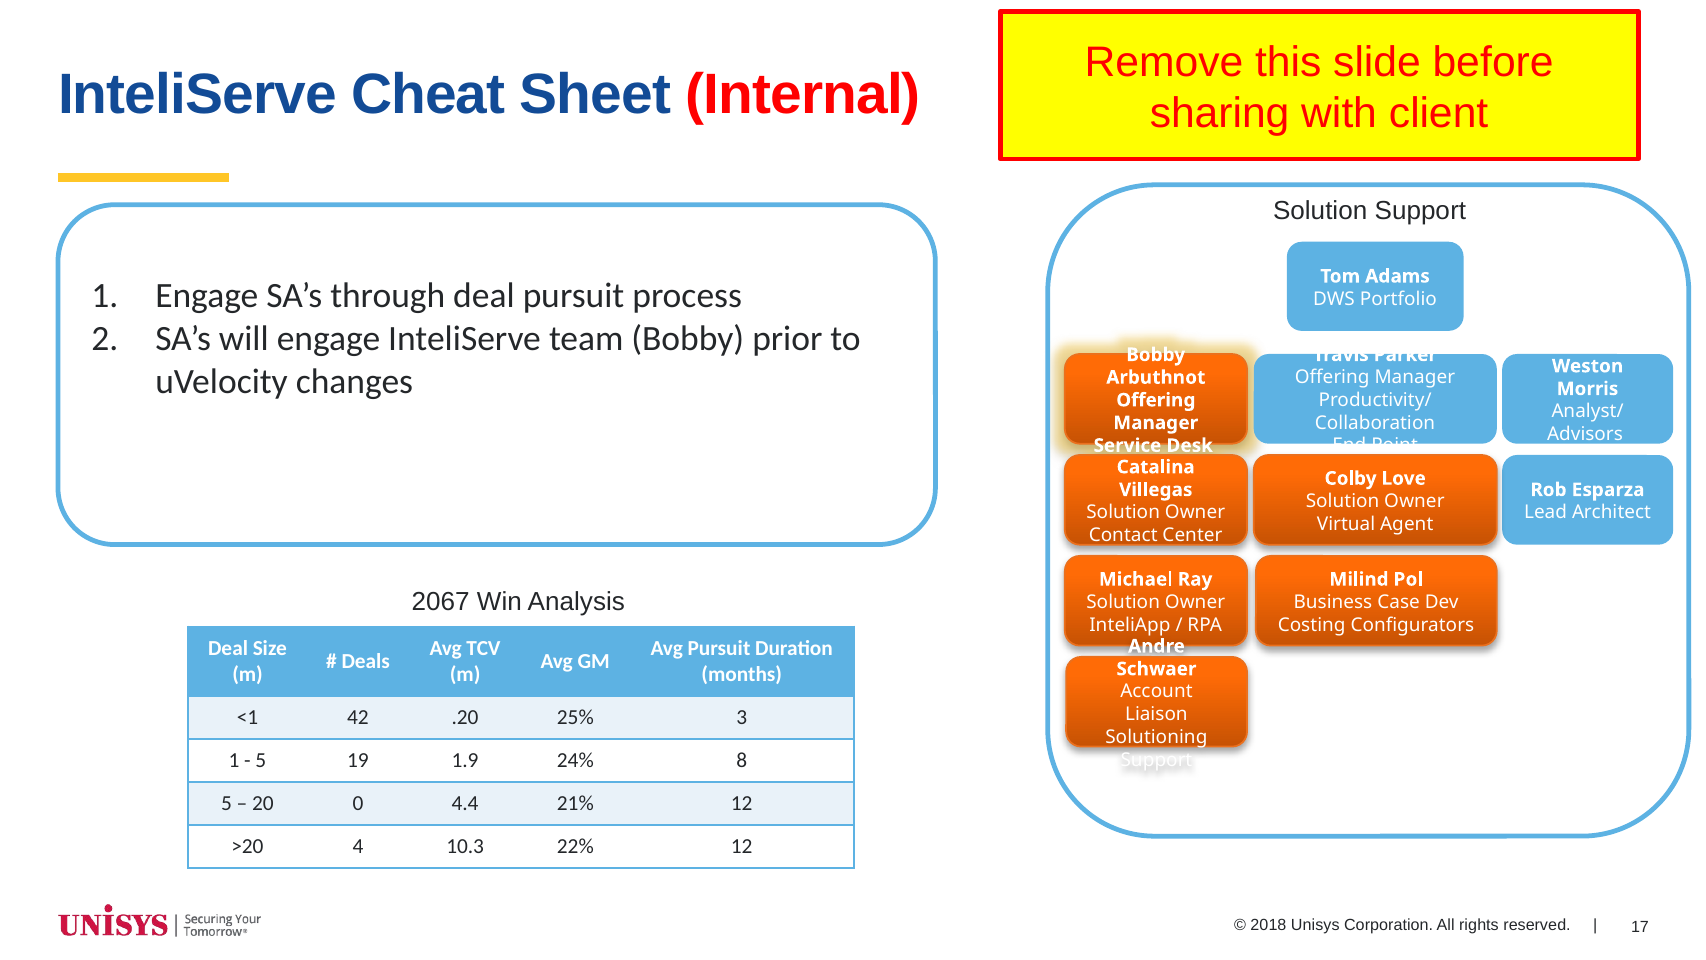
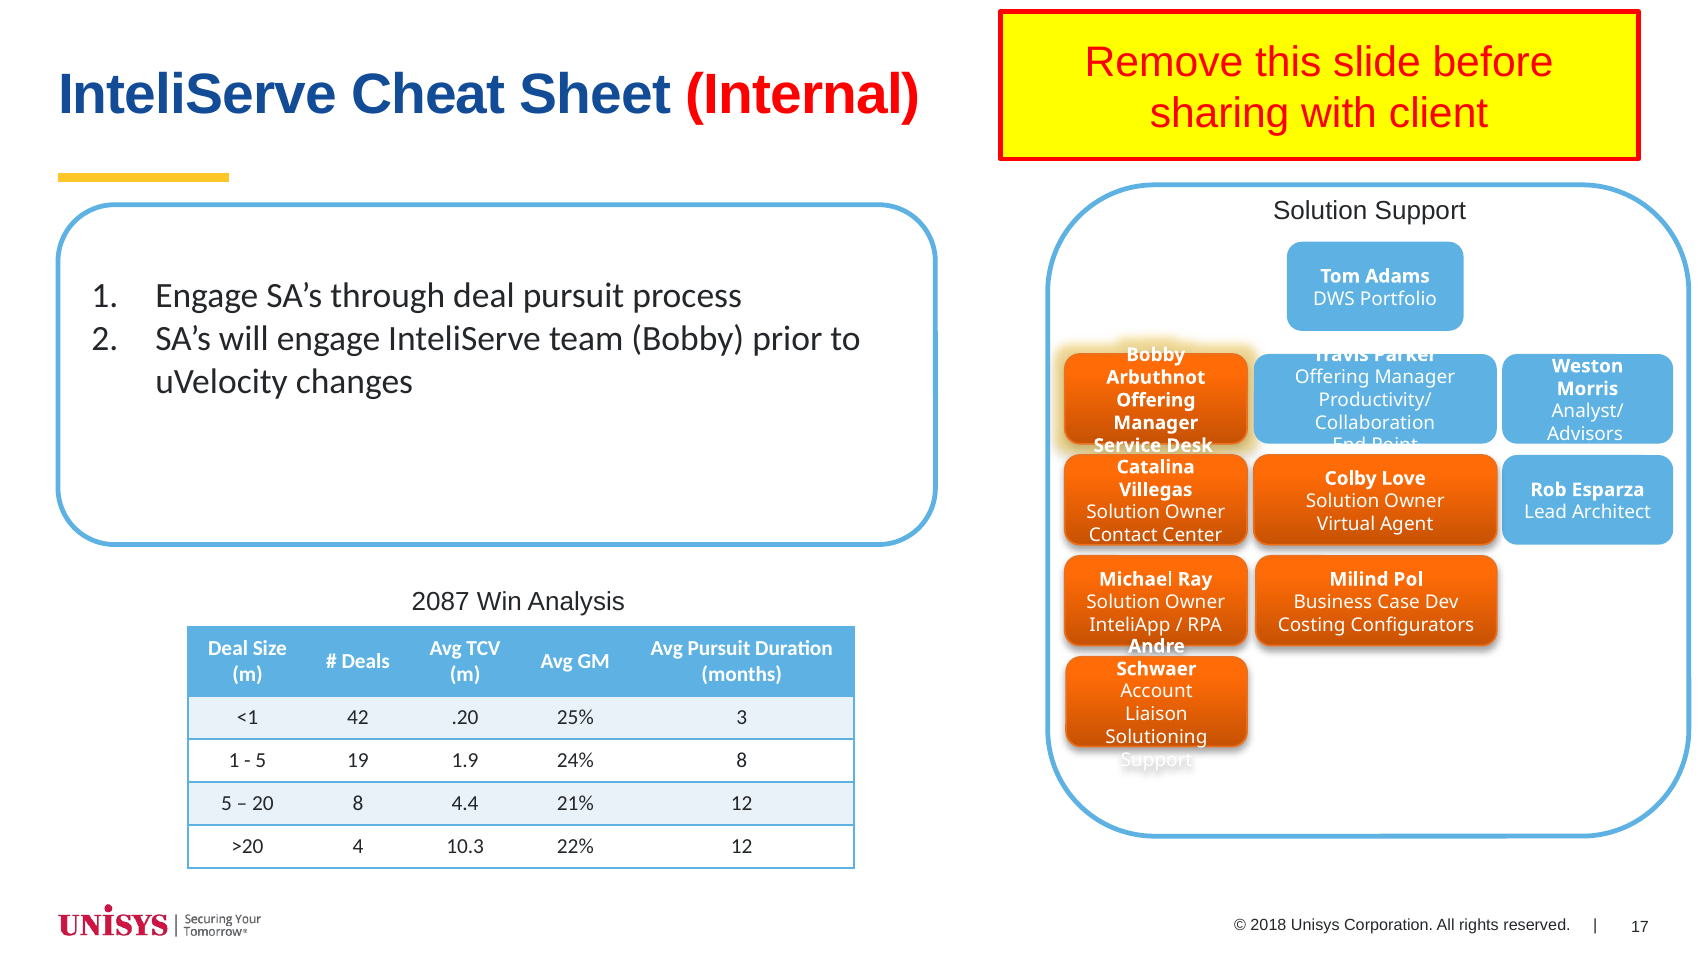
2067: 2067 -> 2087 (441, 602)
20 0: 0 -> 8 (358, 803)
